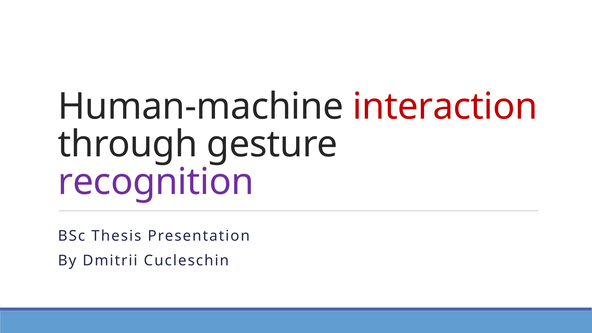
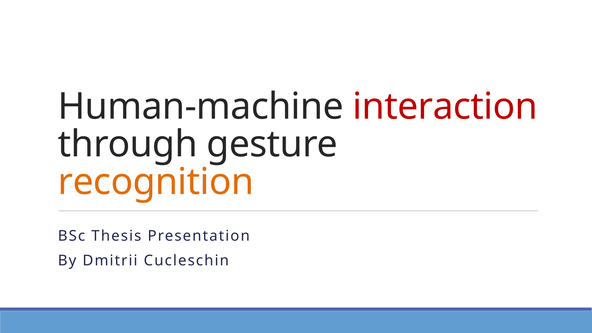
recognition colour: purple -> orange (156, 182)
